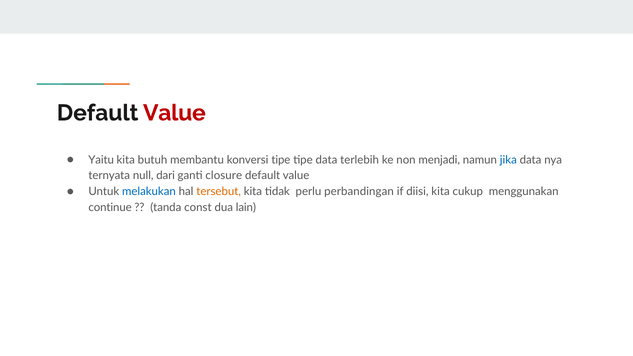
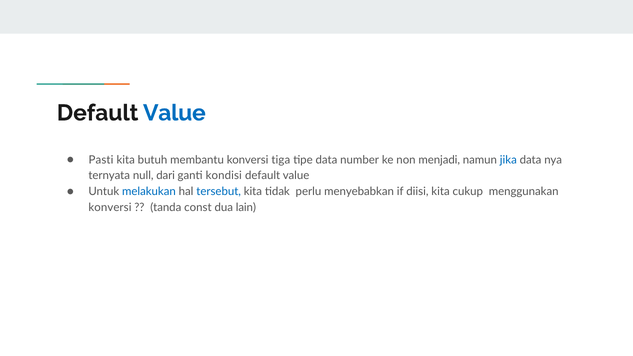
Value colour: red -> blue (174, 113)
Yaitu: Yaitu -> Pasti (101, 160)
konversi tipe: tipe -> tiga (281, 160)
terlebih: terlebih -> number (360, 160)
closure: closure -> kondisi (224, 176)
tersebut colour: orange -> blue (219, 192)
perbandingan: perbandingan -> menyebabkan (359, 192)
continue: continue -> konversi (110, 207)
